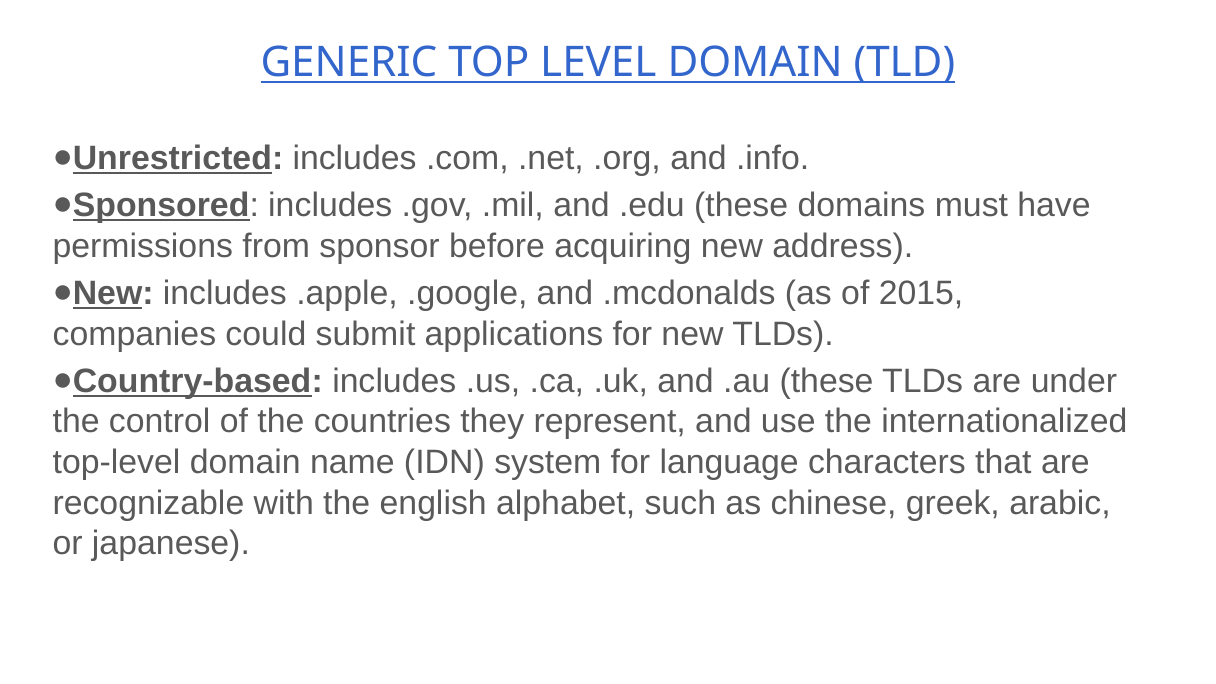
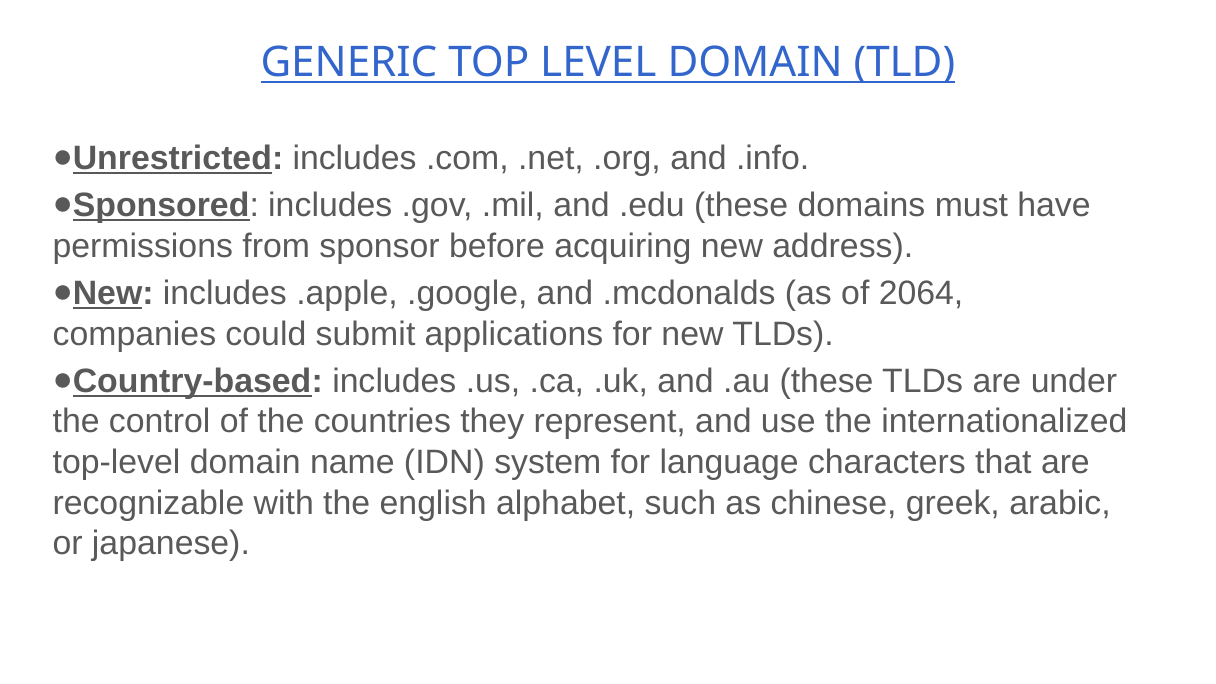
2015: 2015 -> 2064 (921, 293)
